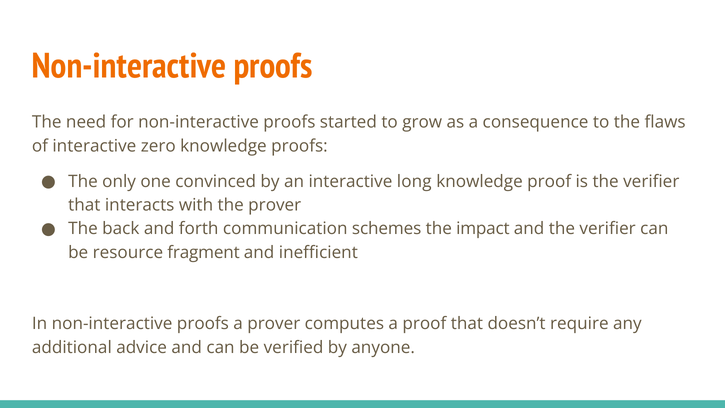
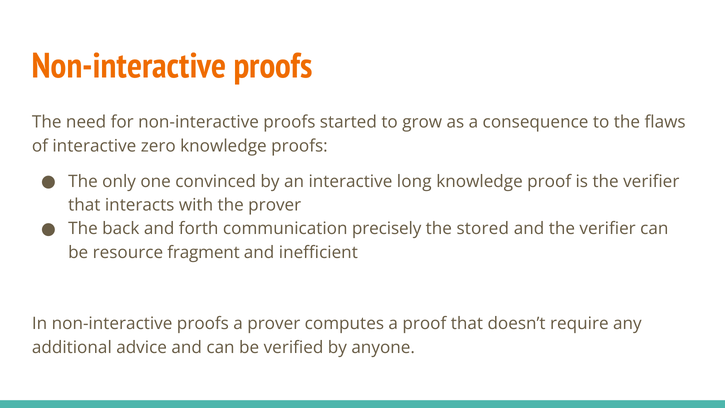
schemes: schemes -> precisely (387, 229)
impact: impact -> stored (483, 229)
